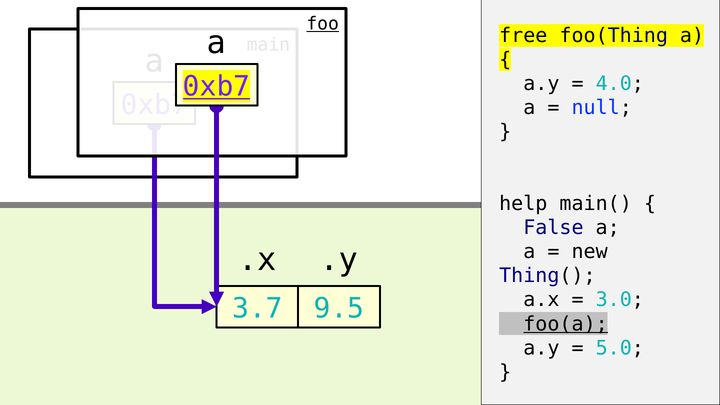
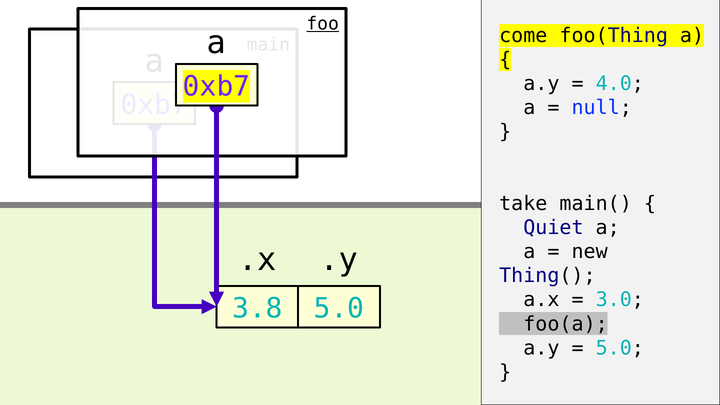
free: free -> come (523, 36)
0xb7 underline: present -> none (217, 87)
help: help -> take (523, 204)
False: False -> Quiet (553, 228)
3.7: 3.7 -> 3.8 (257, 309)
9.5: 9.5 -> 5.0 (339, 309)
foo(a underline: present -> none (566, 324)
